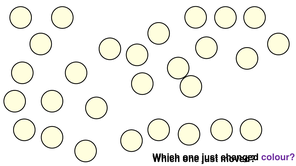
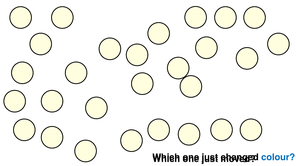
colour colour: purple -> blue (278, 157)
